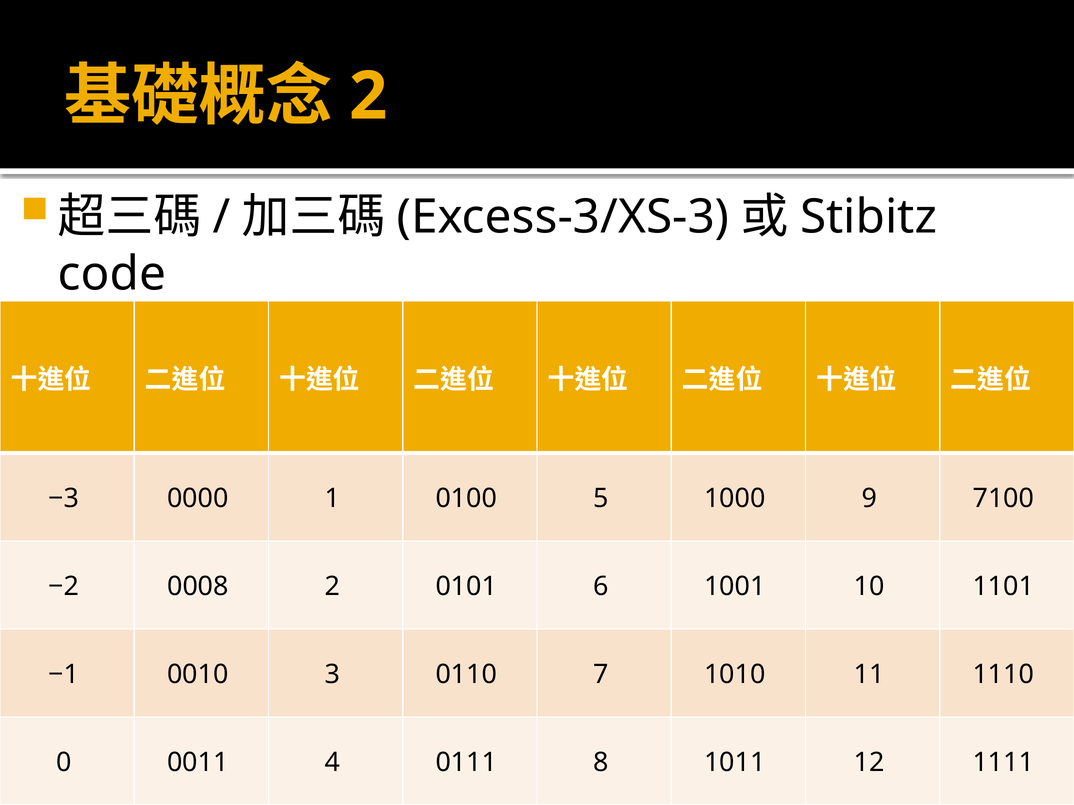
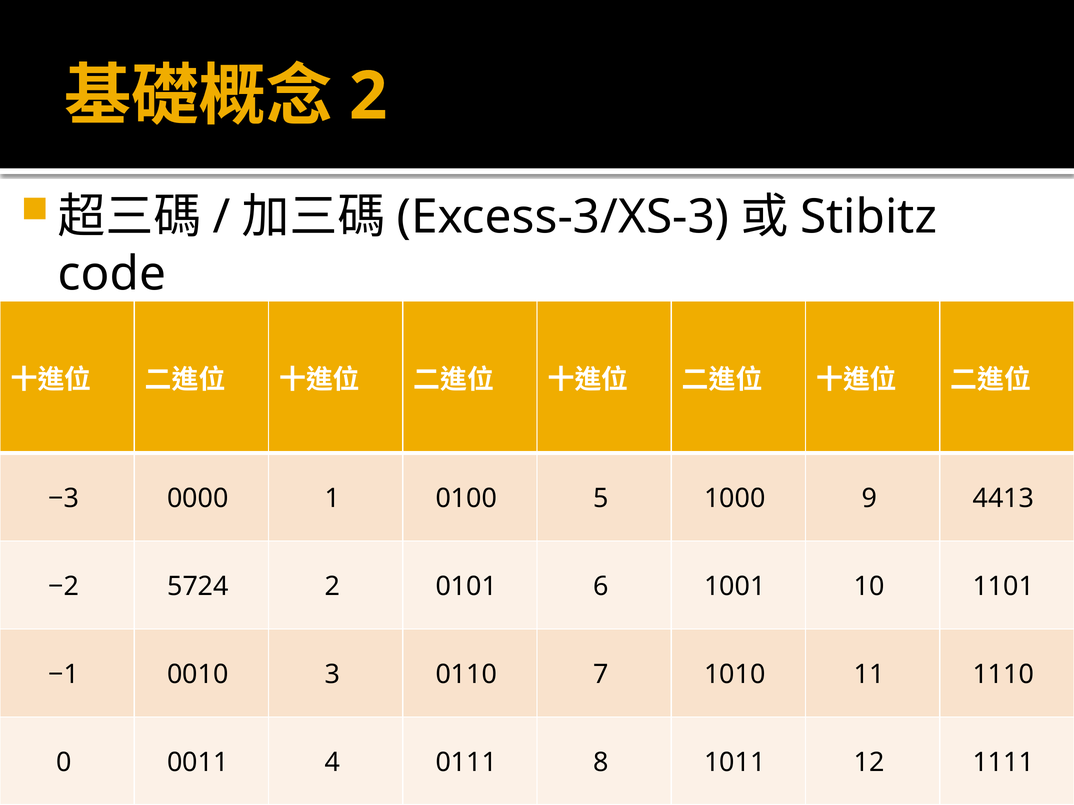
7100: 7100 -> 4413 (1003, 499)
0008: 0008 -> 5724 (198, 587)
